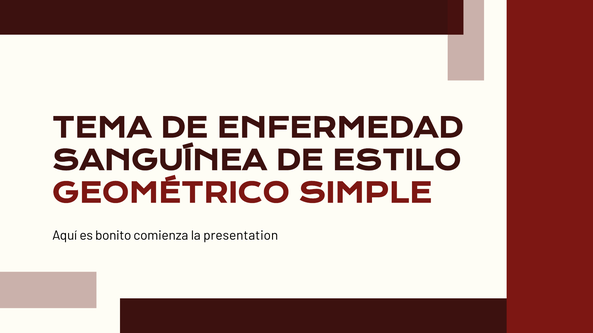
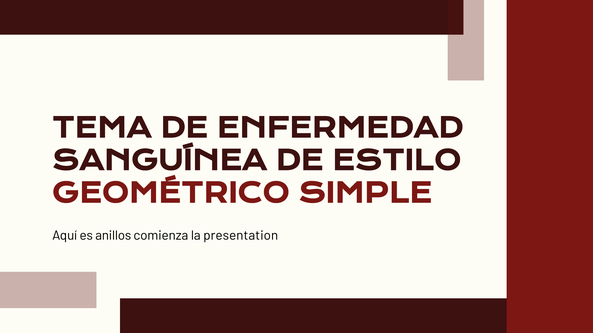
bonito: bonito -> anillos (113, 236)
